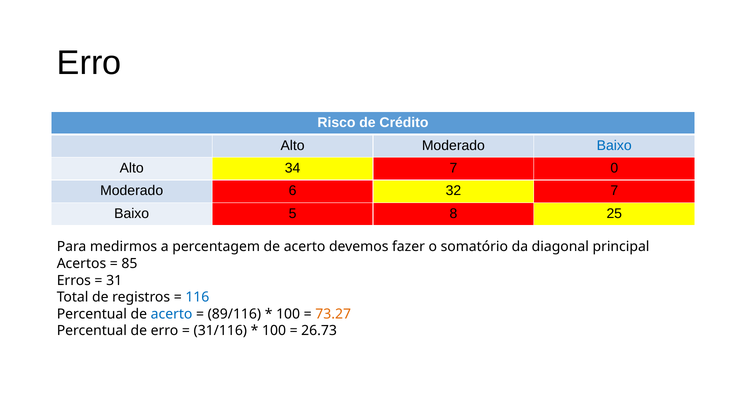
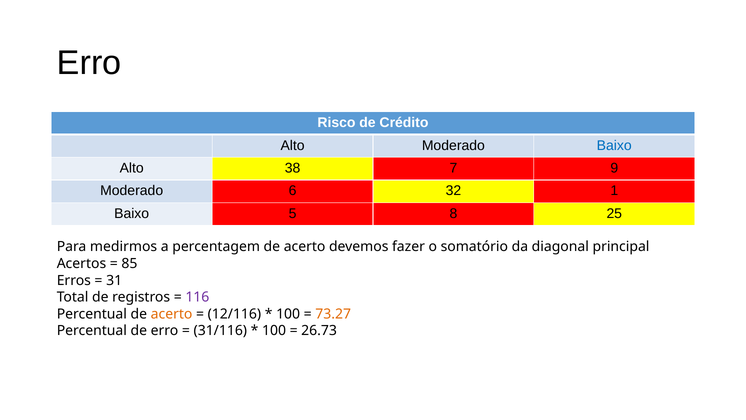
34: 34 -> 38 (293, 168)
0: 0 -> 9 (614, 168)
32 7: 7 -> 1 (614, 191)
116 colour: blue -> purple (197, 297)
acerto colour: blue -> orange (172, 314)
89/116: 89/116 -> 12/116 (234, 314)
